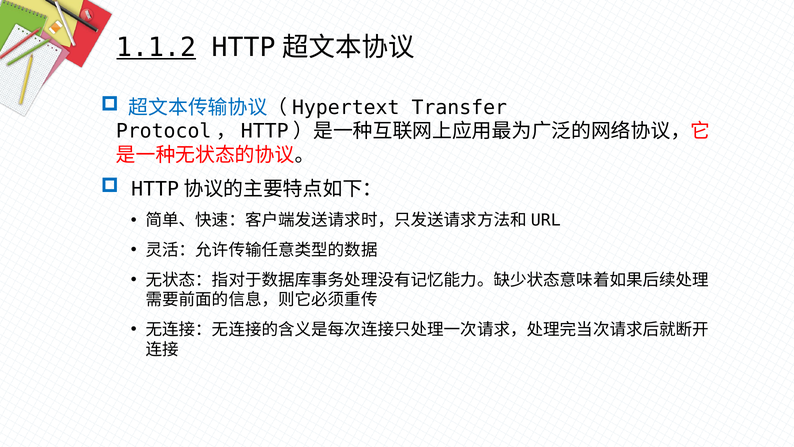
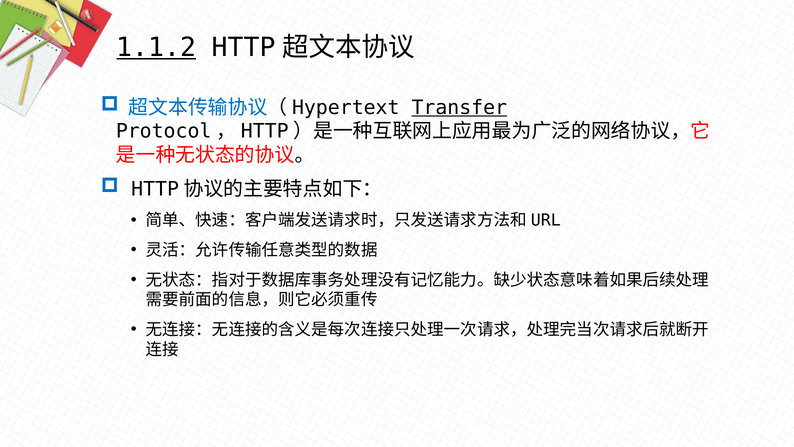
Transfer underline: none -> present (459, 107)
